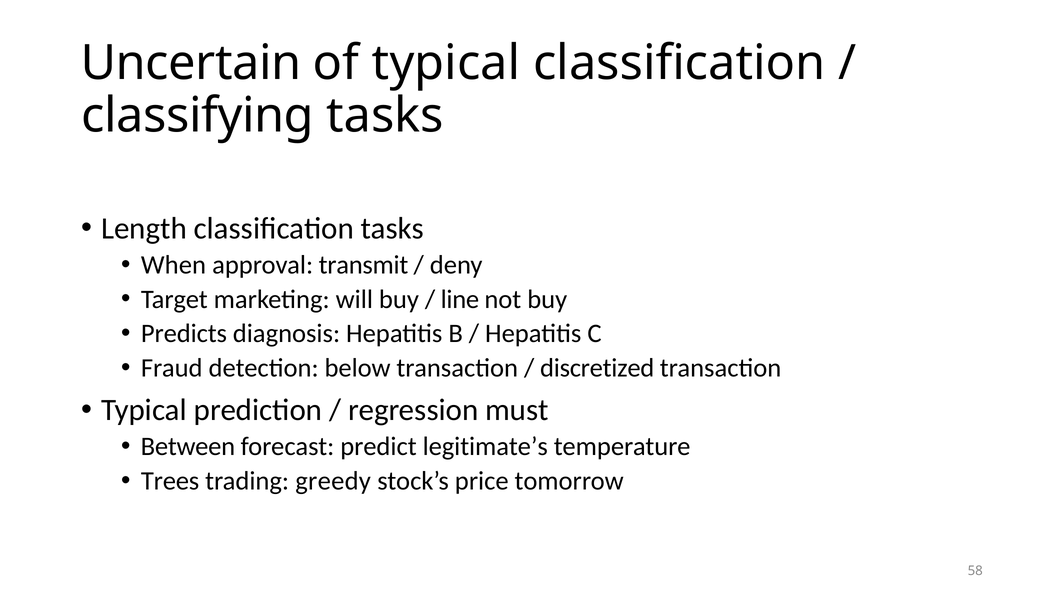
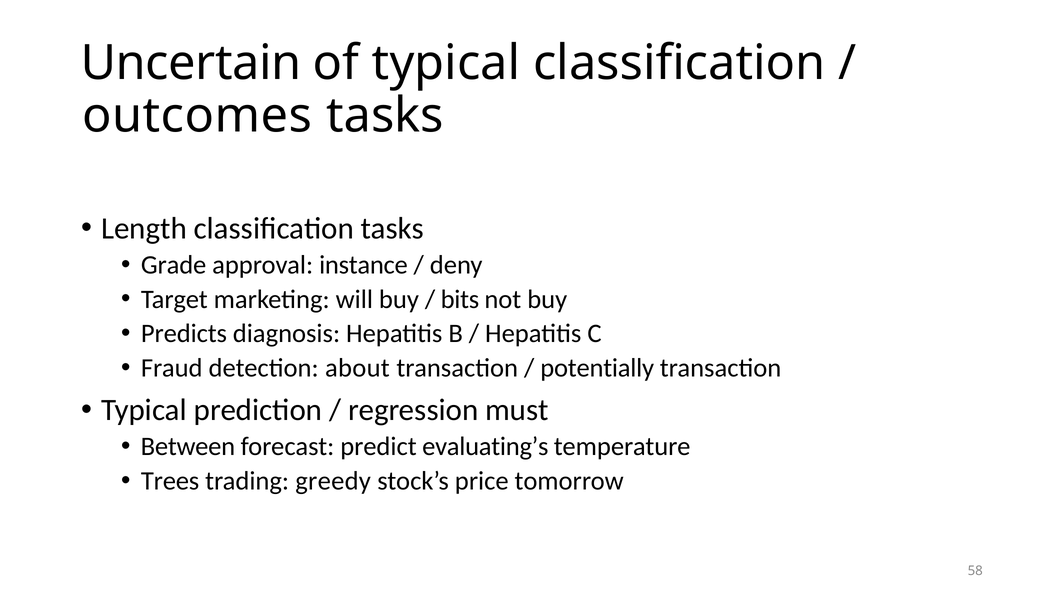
classifying: classifying -> outcomes (197, 116)
When: When -> Grade (174, 265)
transmit: transmit -> instance (363, 265)
line: line -> bits (460, 299)
below: below -> about (357, 368)
discretized: discretized -> potentially (597, 368)
legitimate’s: legitimate’s -> evaluating’s (485, 446)
